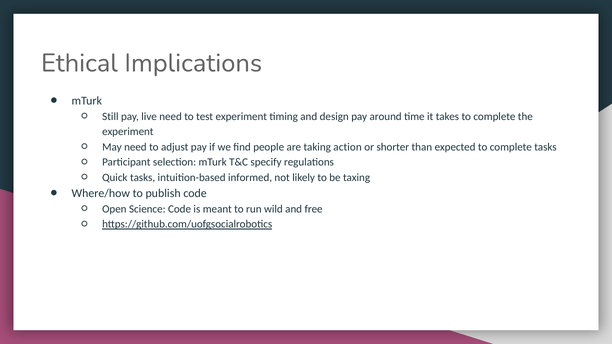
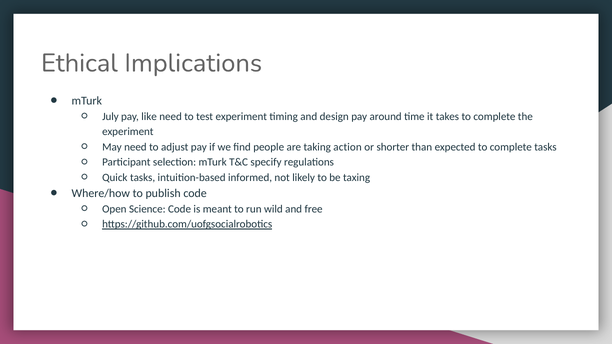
Still: Still -> July (110, 116)
live: live -> like (149, 116)
